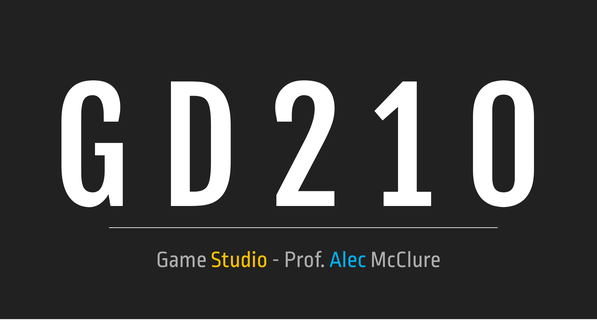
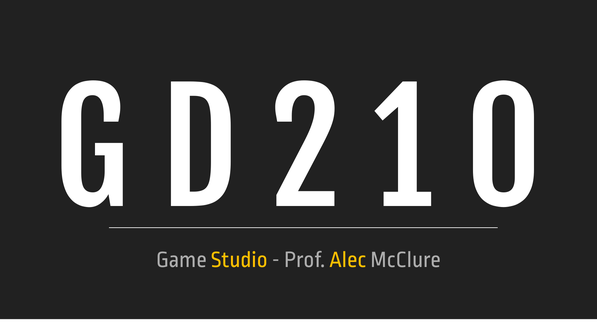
Alec colour: light blue -> yellow (348, 259)
